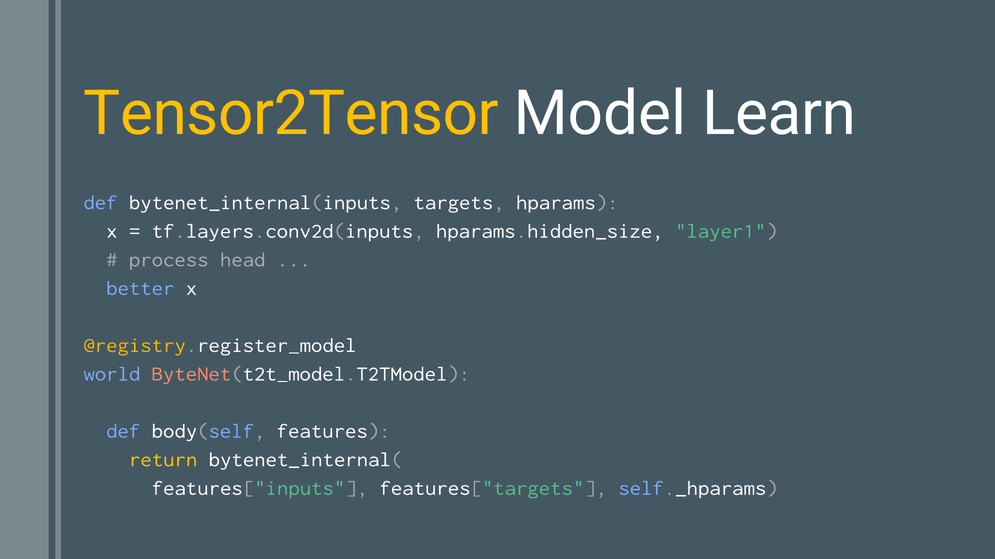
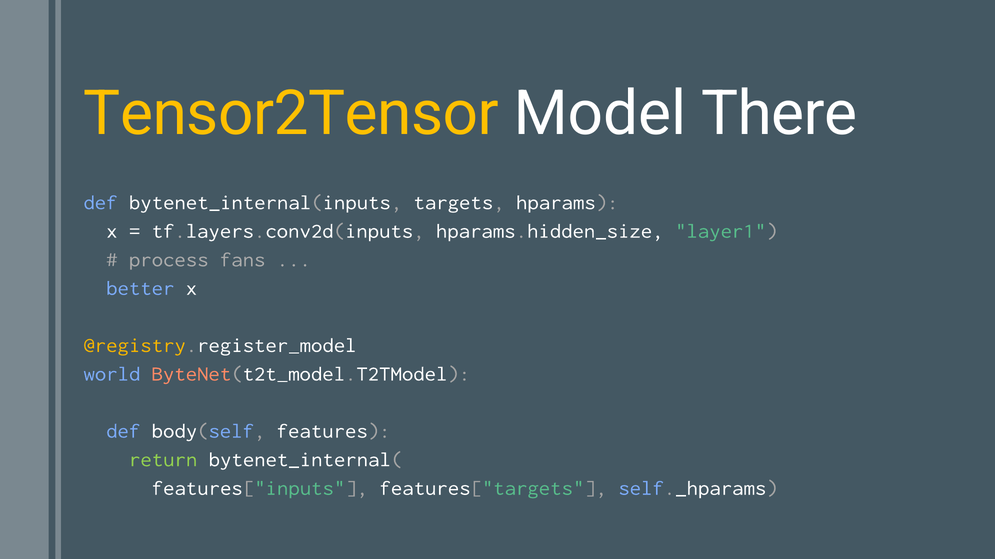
Learn: Learn -> There (779, 114)
head: head -> fans (243, 260)
return colour: yellow -> light green (163, 460)
